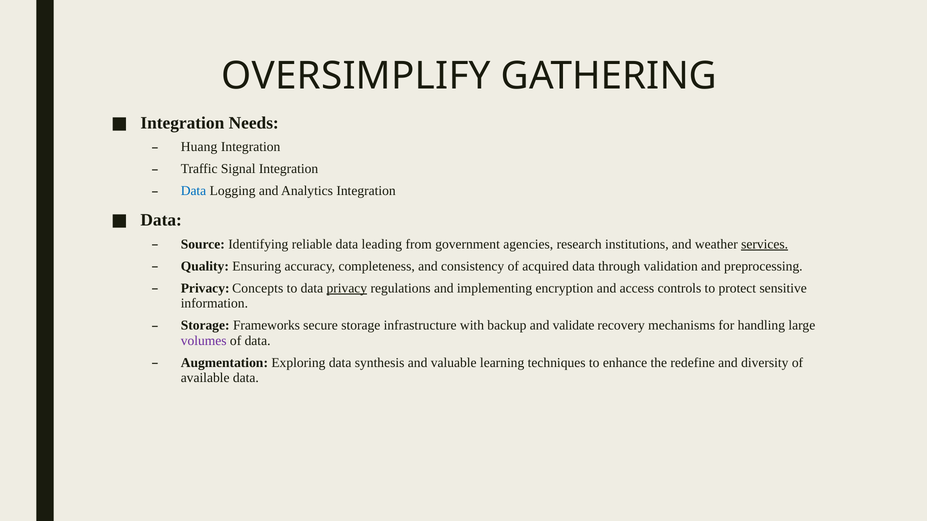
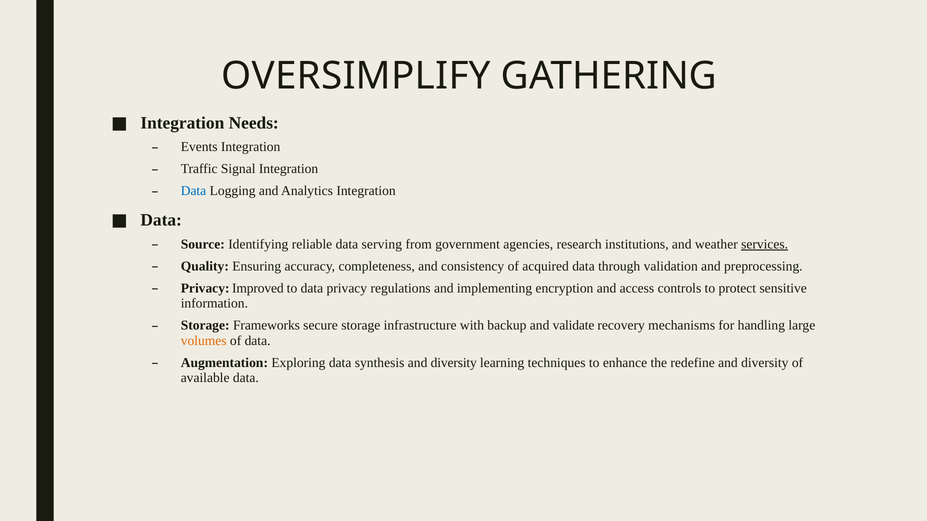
Huang: Huang -> Events (199, 147)
leading: leading -> serving (382, 244)
Concepts: Concepts -> Improved (258, 288)
privacy underline: present -> none (347, 288)
volumes colour: purple -> orange (204, 341)
synthesis and valuable: valuable -> diversity (454, 363)
